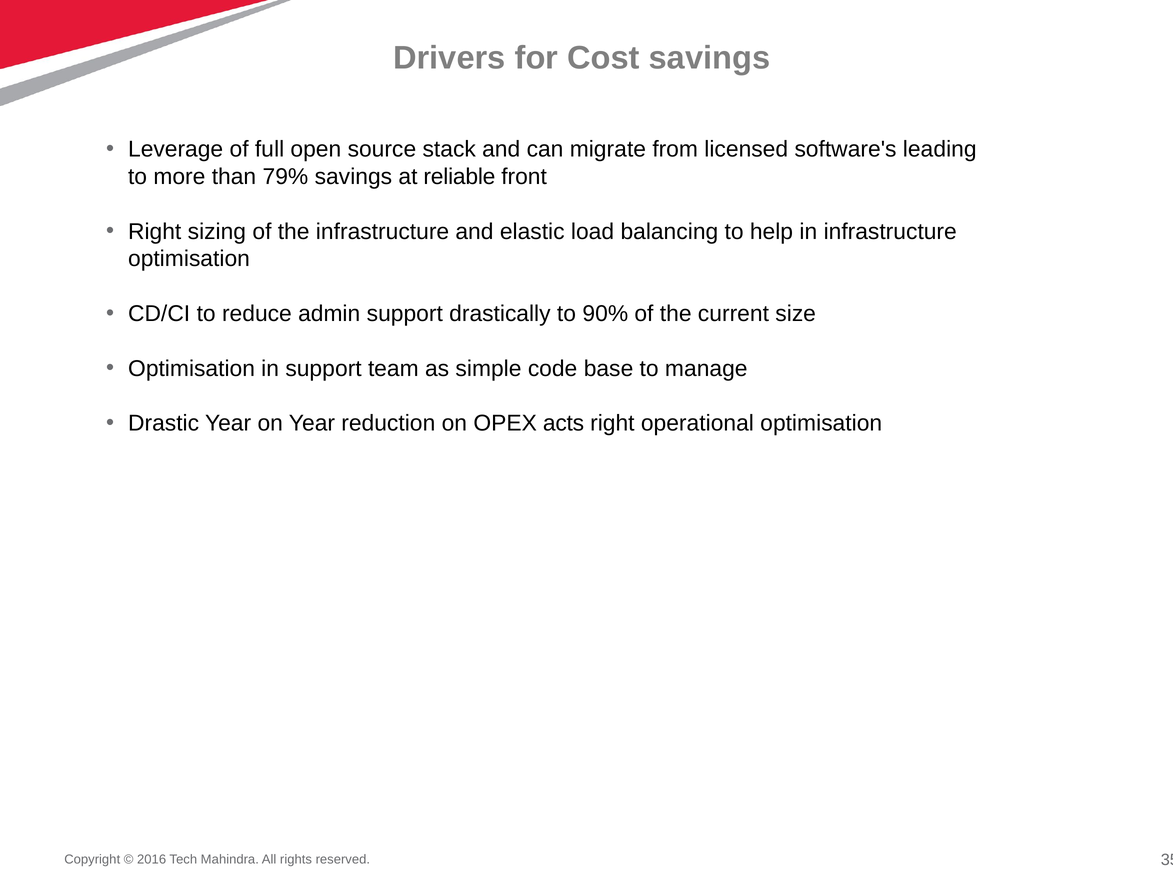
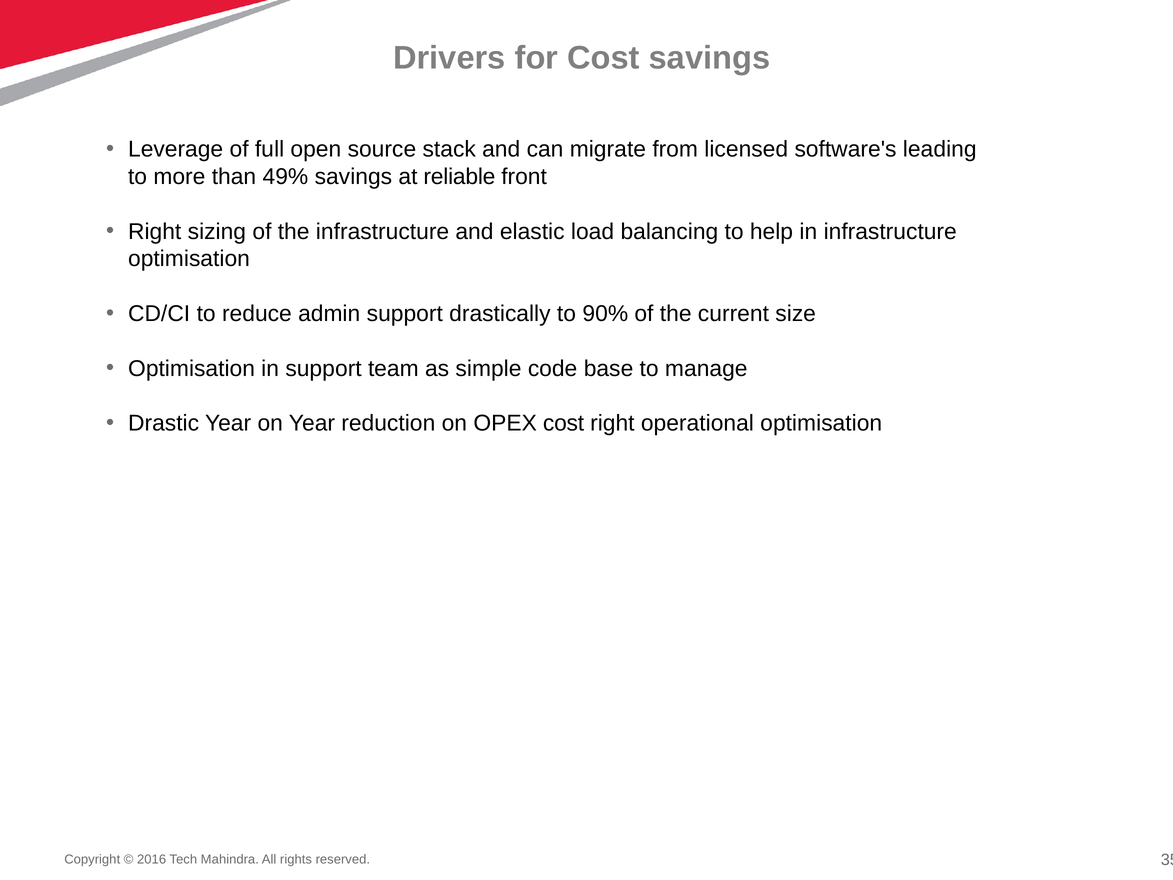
79%: 79% -> 49% (285, 177)
OPEX acts: acts -> cost (564, 423)
